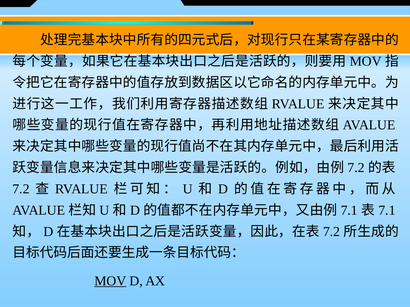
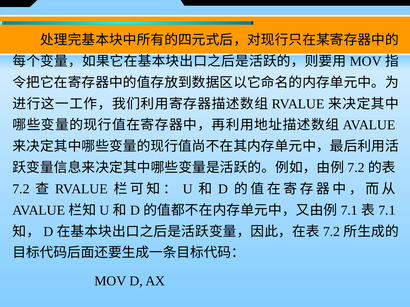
MOV underline: present -> none (110, 281)
